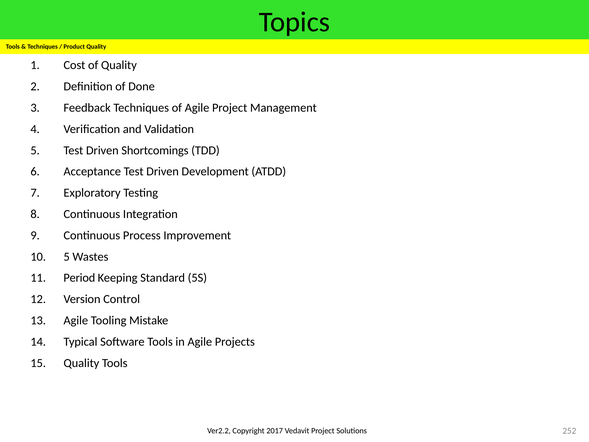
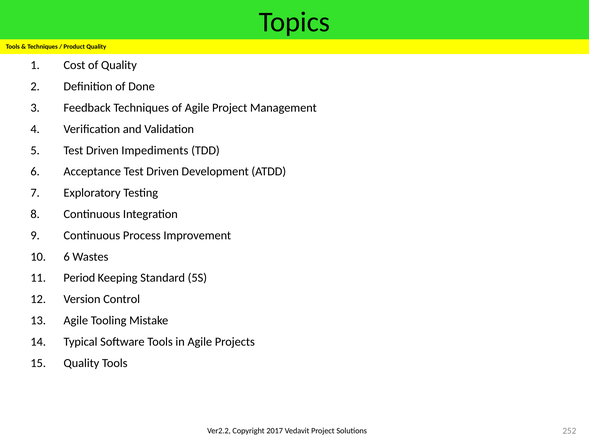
Shortcomings: Shortcomings -> Impediments (155, 150)
5: 5 -> 6 (67, 257)
